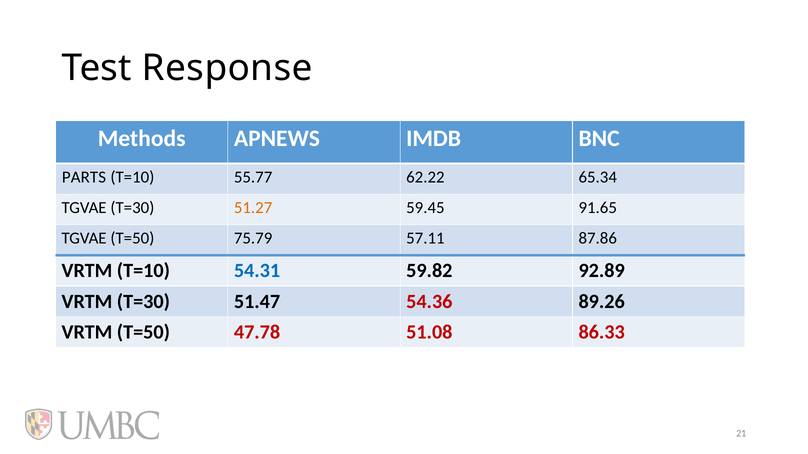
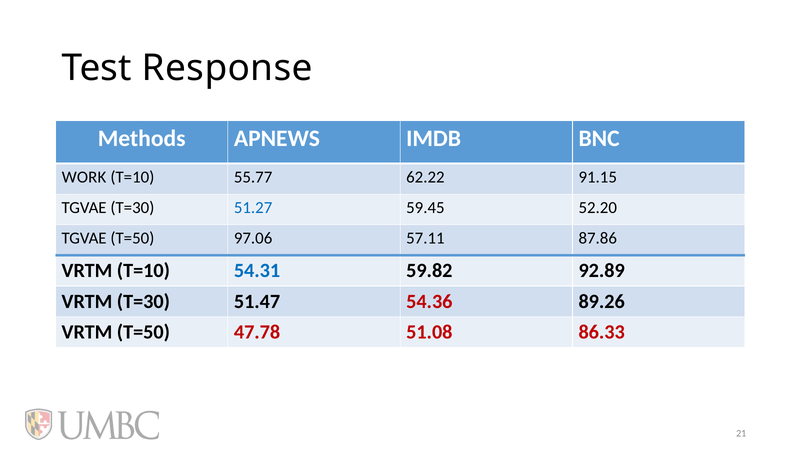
PARTS: PARTS -> WORK (84, 177)
65.34: 65.34 -> 91.15 (598, 177)
51.27 colour: orange -> blue (253, 208)
91.65: 91.65 -> 52.20 (598, 208)
75.79: 75.79 -> 97.06 (253, 239)
